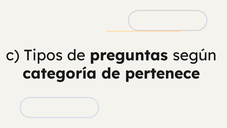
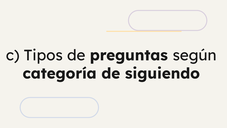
pertenece: pertenece -> siguiendo (162, 73)
